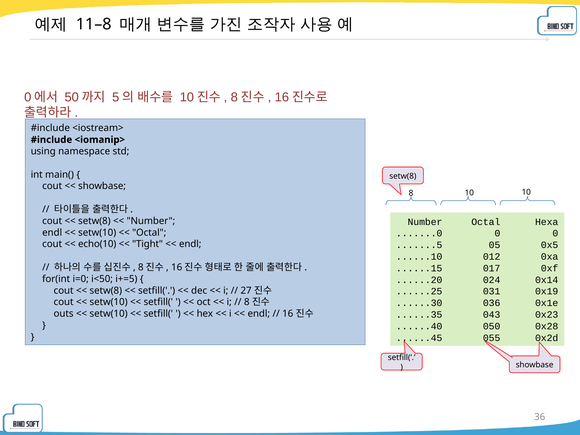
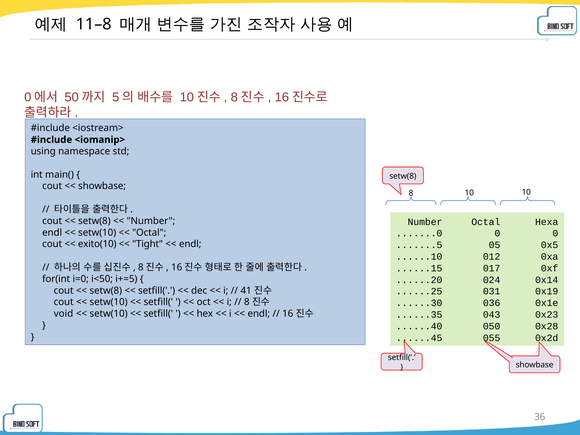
echo(10: echo(10 -> exito(10 (97, 244)
27: 27 -> 41 (246, 291)
outs: outs -> void (64, 314)
